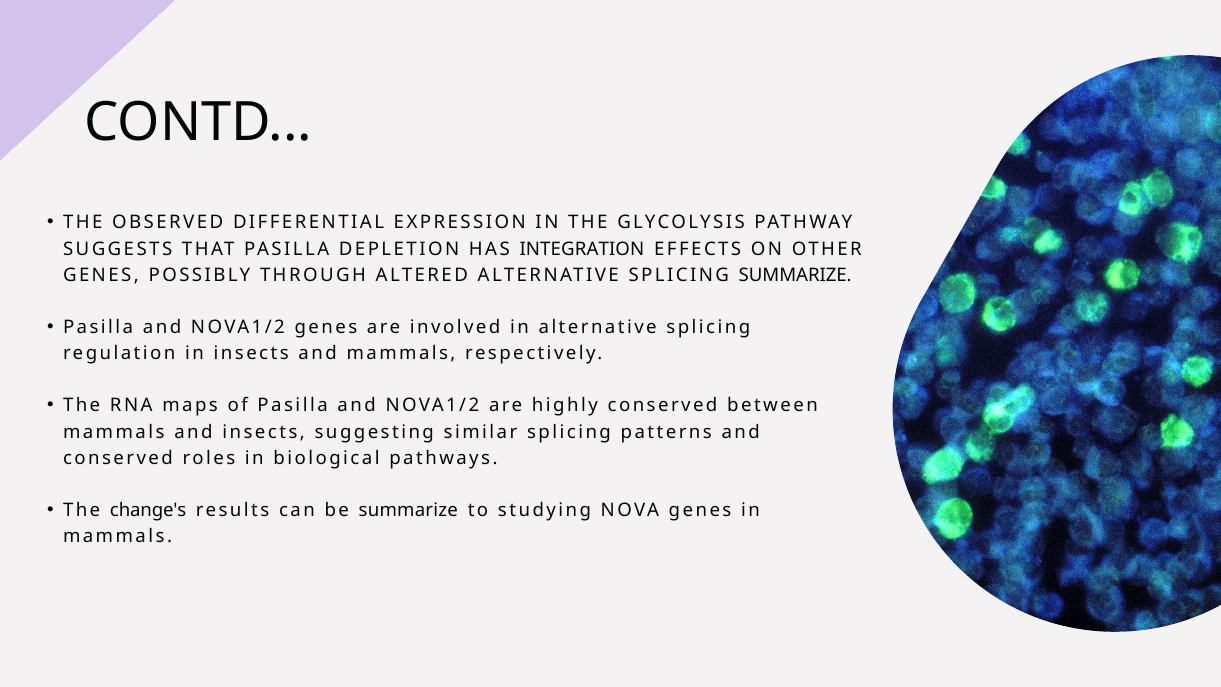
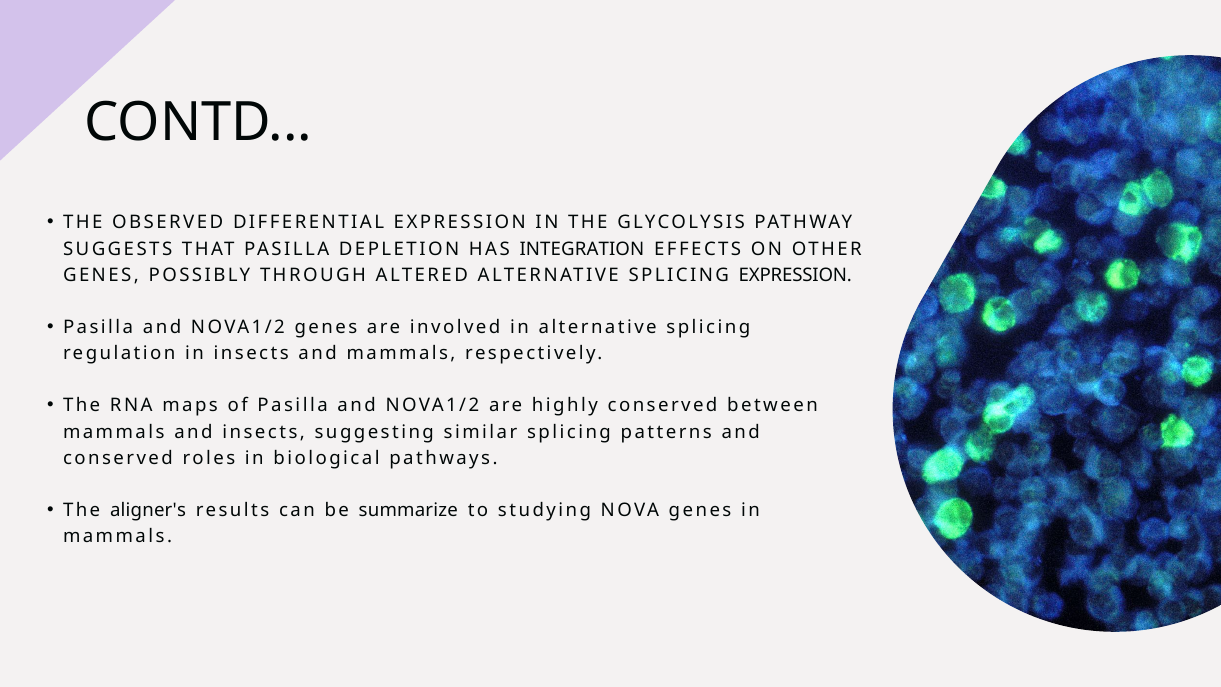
SPLICING SUMMARIZE: SUMMARIZE -> EXPRESSION (795, 275)
change's: change's -> aligner's (148, 510)
